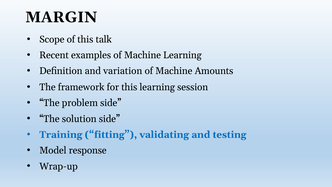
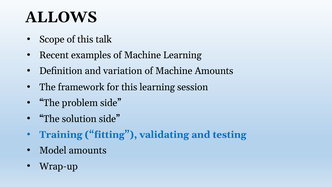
MARGIN: MARGIN -> ALLOWS (61, 17)
Model response: response -> amounts (88, 150)
